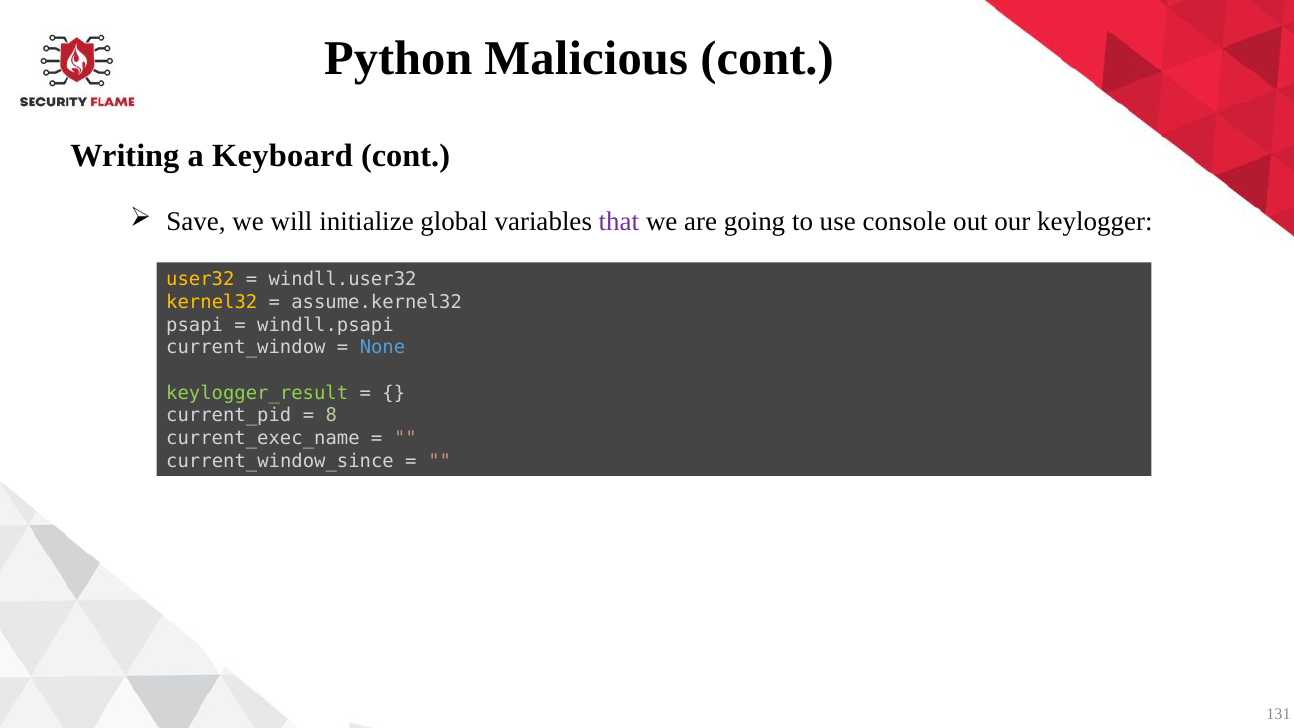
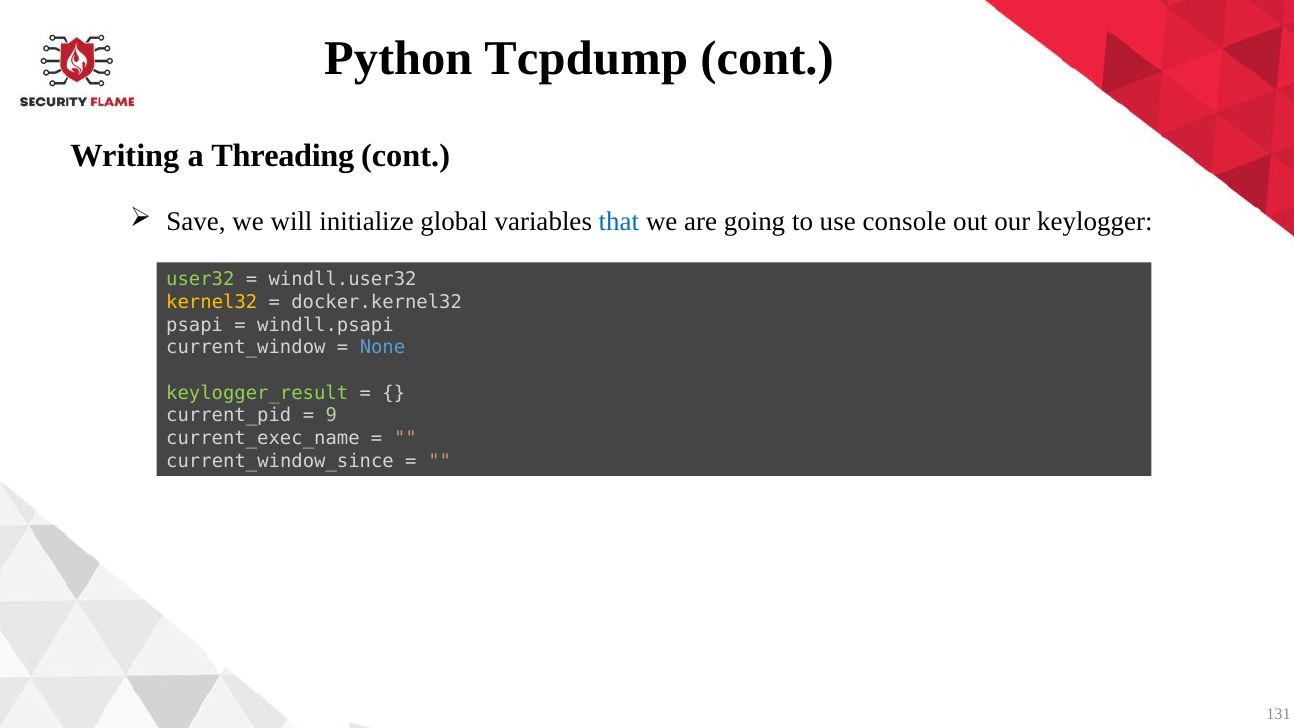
Malicious: Malicious -> Tcpdump (586, 59)
Keyboard: Keyboard -> Threading (283, 156)
that colour: purple -> blue (619, 222)
user32 colour: yellow -> light green (200, 280)
assume.kernel32: assume.kernel32 -> docker.kernel32 (377, 302)
8: 8 -> 9 (331, 416)
